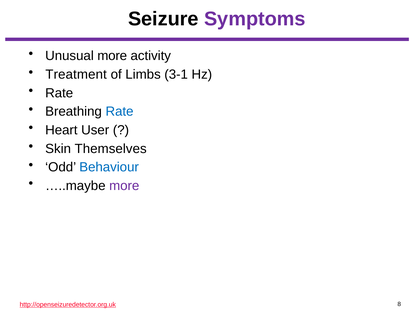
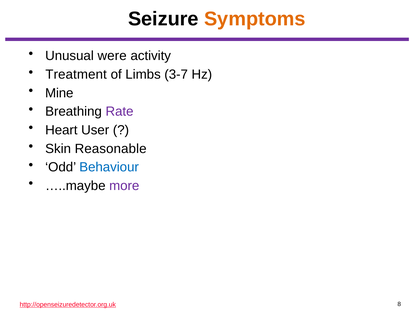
Symptoms colour: purple -> orange (255, 19)
Unusual more: more -> were (112, 56)
3-1: 3-1 -> 3-7 (176, 74)
Rate: Rate -> Mine (59, 93)
Rate colour: blue -> purple (119, 111)
Themselves: Themselves -> Reasonable (111, 149)
